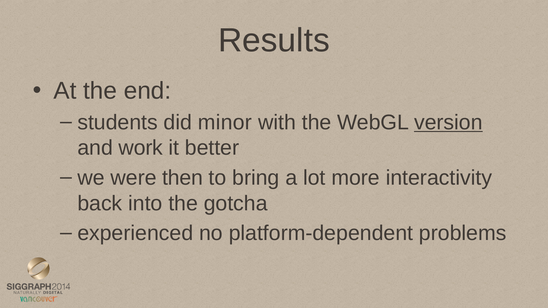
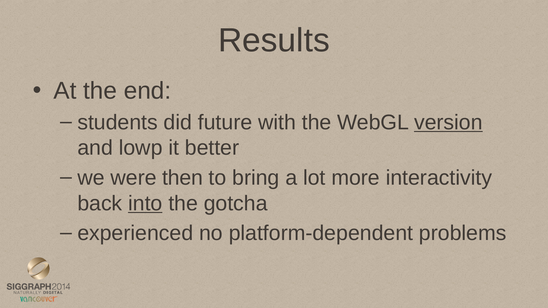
minor: minor -> future (225, 122)
work: work -> lowp (141, 148)
into underline: none -> present (145, 203)
